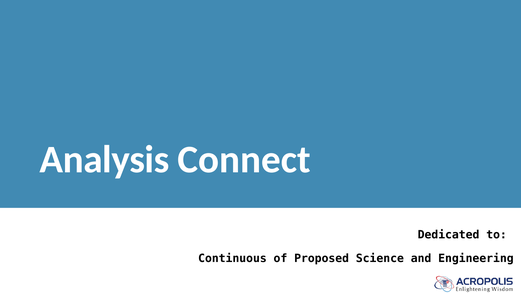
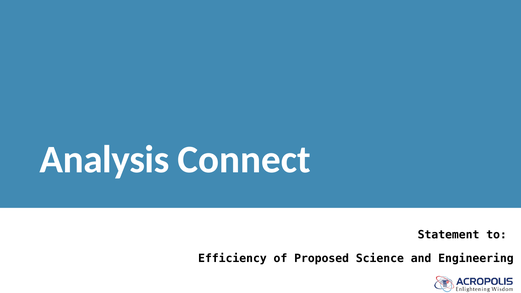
Dedicated: Dedicated -> Statement (449, 235)
Continuous: Continuous -> Efficiency (232, 259)
